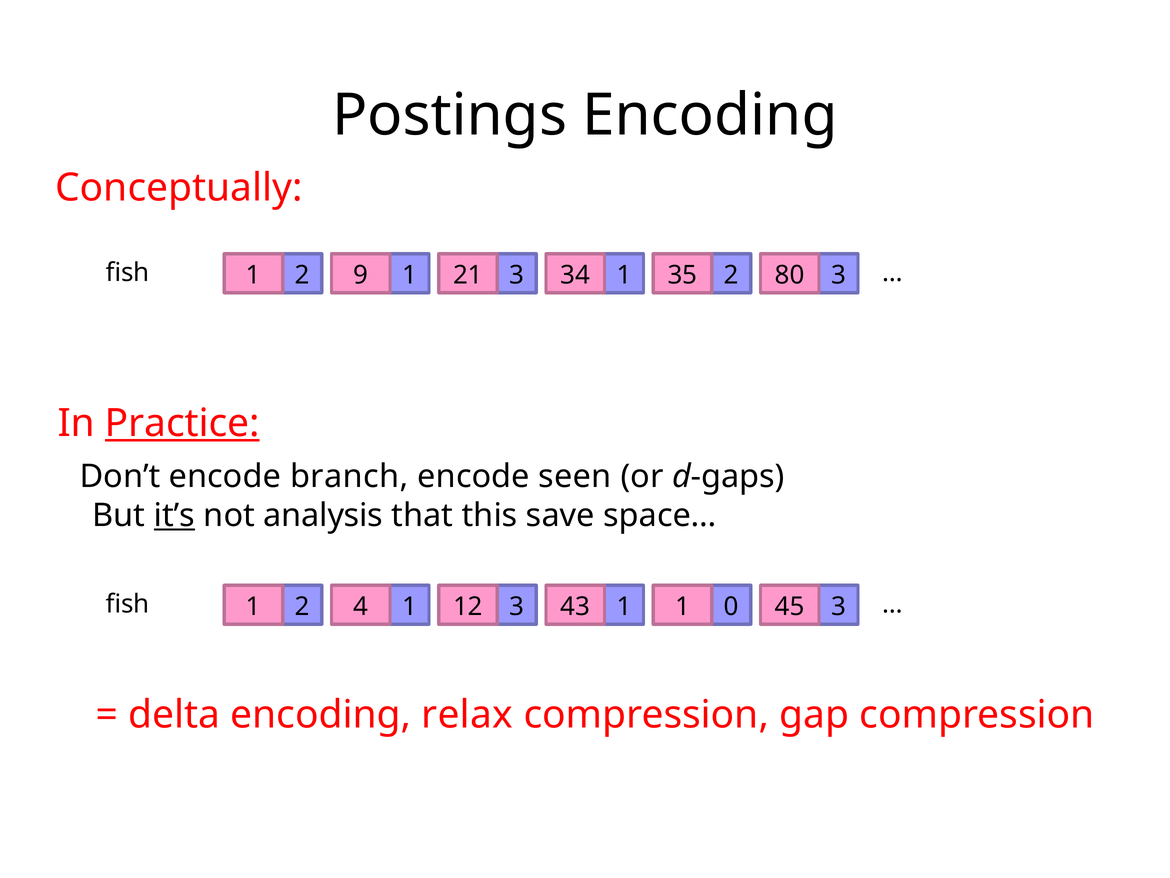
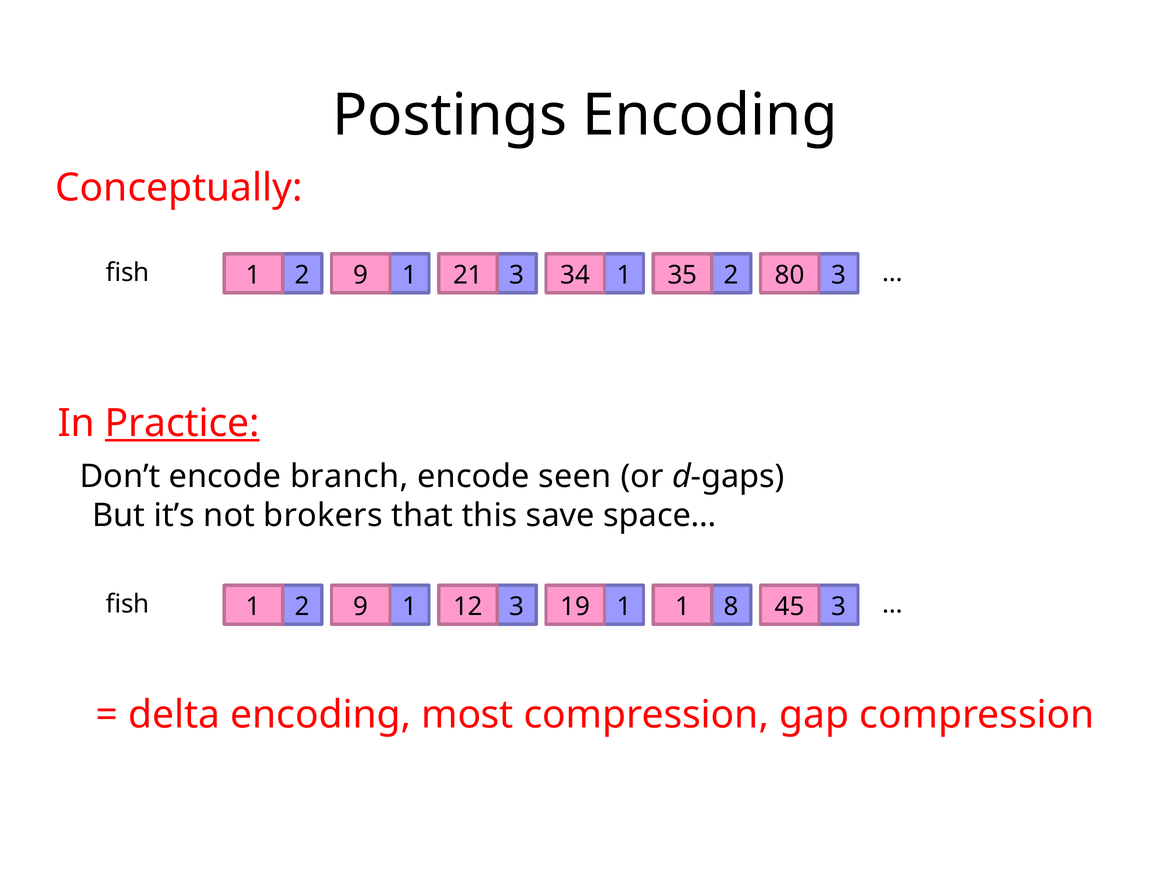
it’s underline: present -> none (174, 515)
analysis: analysis -> brokers (323, 515)
4: 4 -> 9 (361, 606)
43: 43 -> 19 (575, 606)
0: 0 -> 8 (731, 606)
relax: relax -> most (467, 714)
